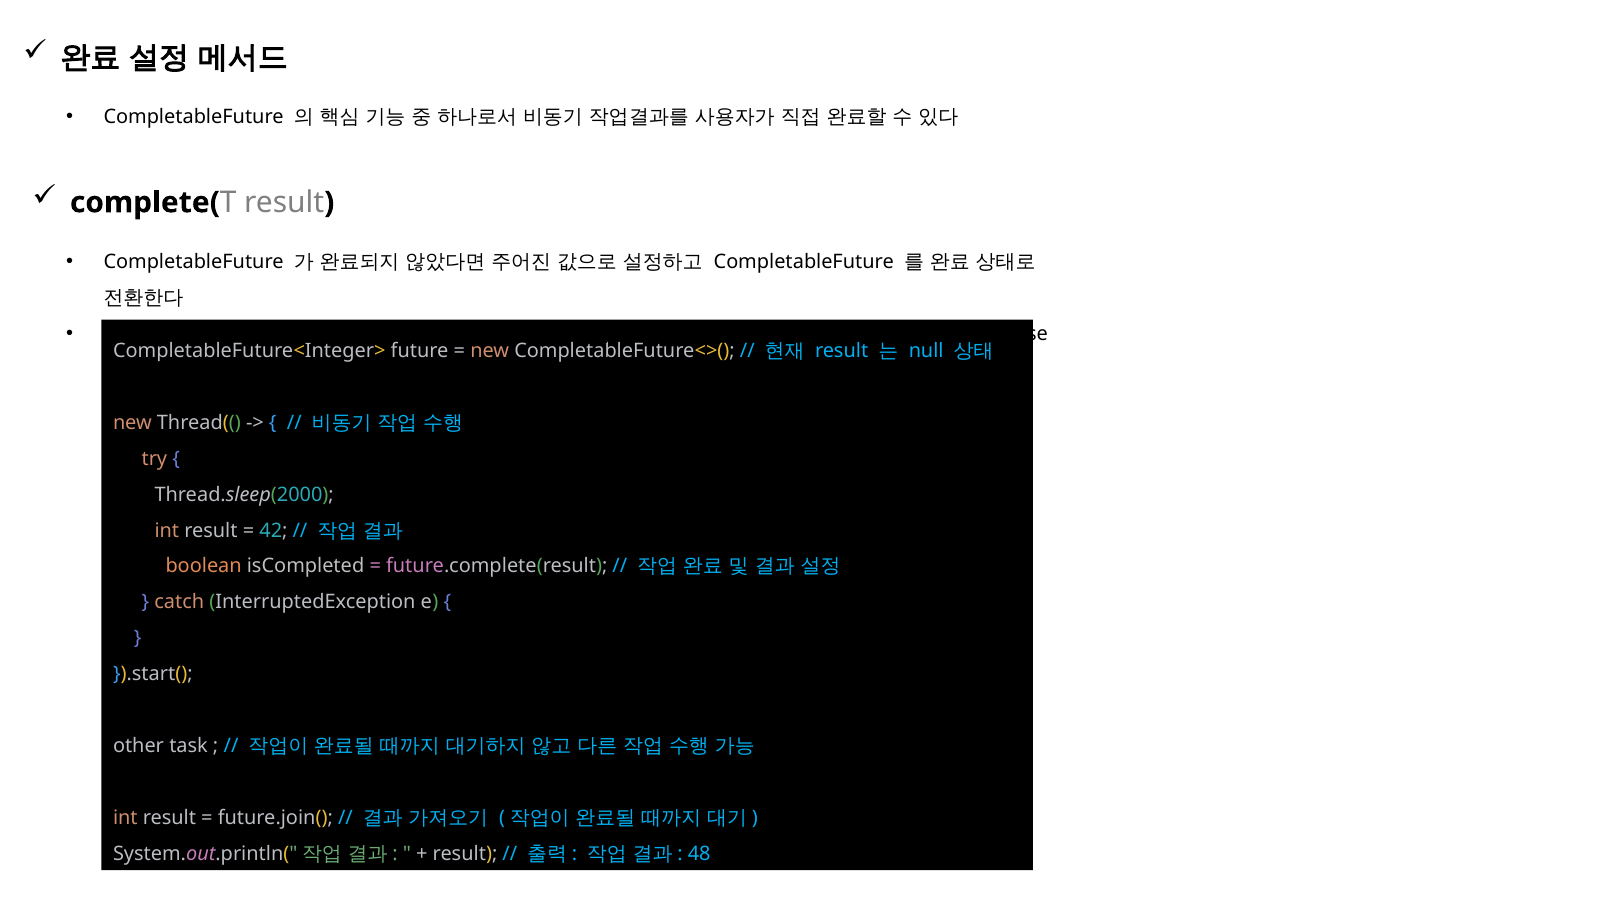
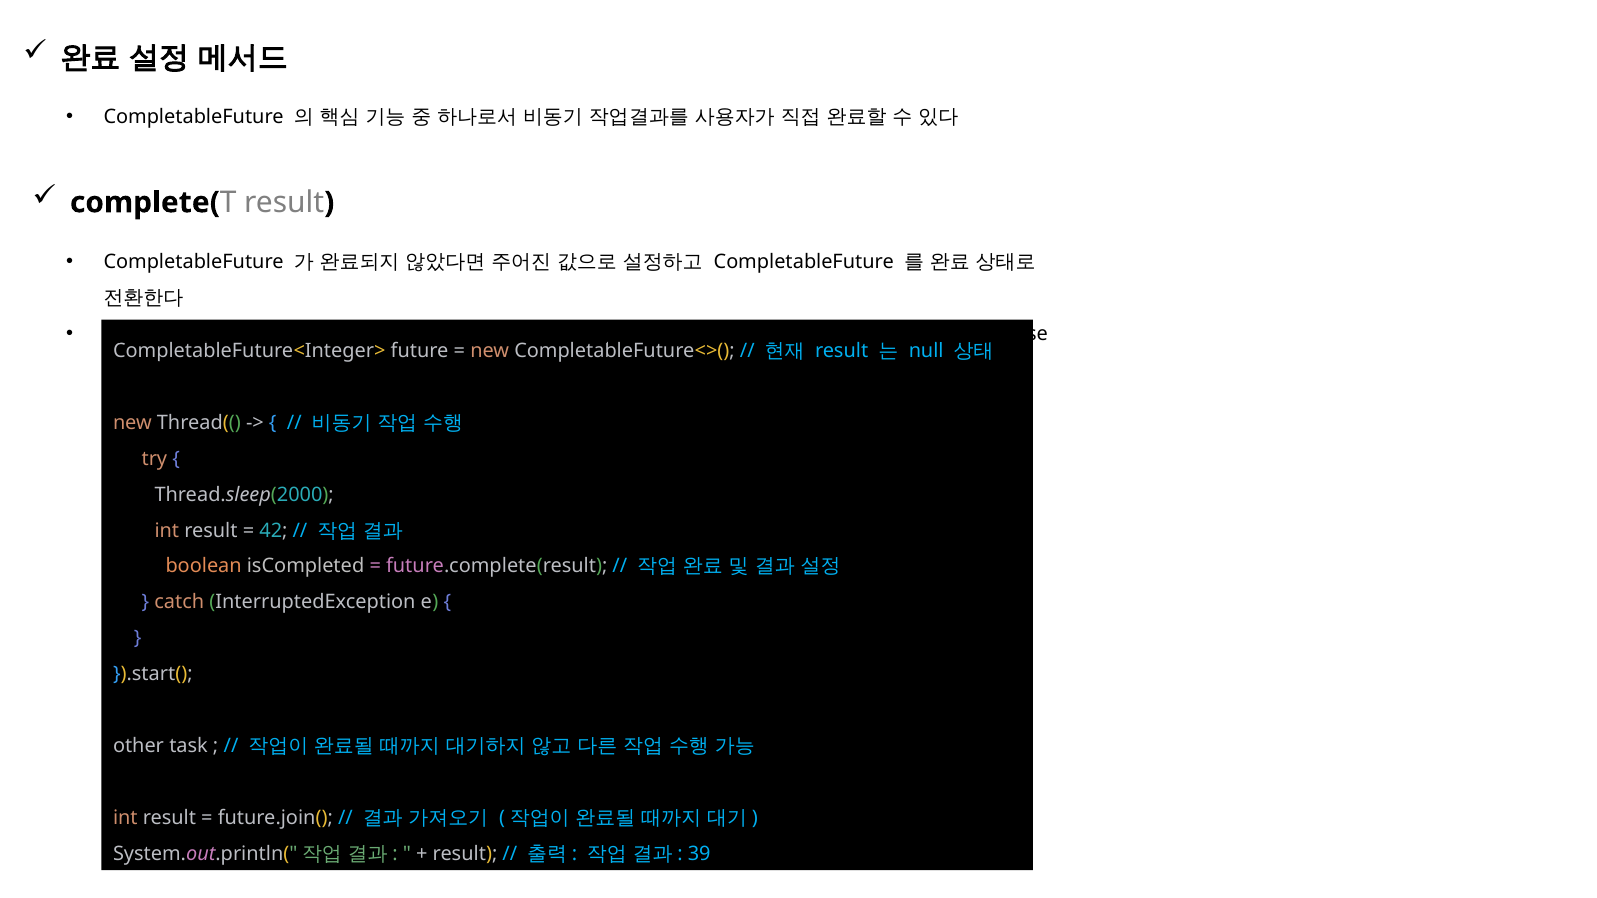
48: 48 -> 39 (699, 854)
